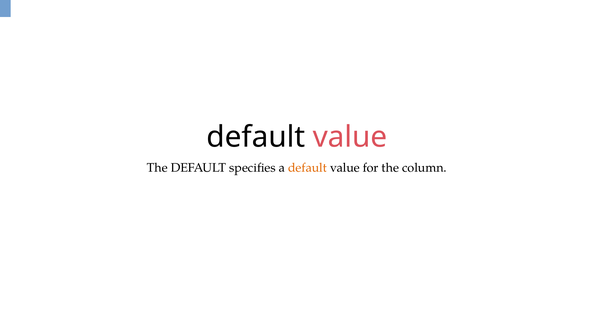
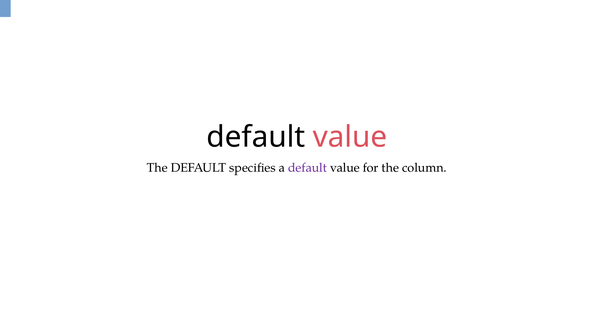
default colour: orange -> purple (308, 168)
